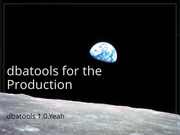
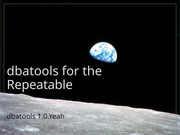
Production: Production -> Repeatable (40, 85)
